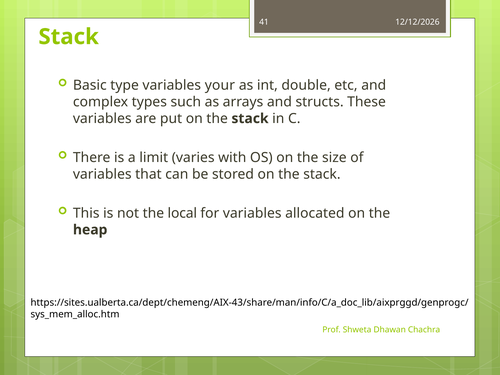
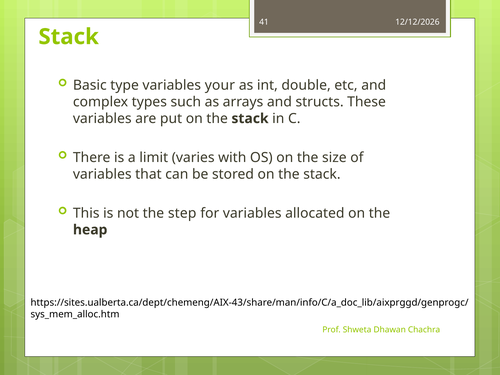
local: local -> step (182, 213)
